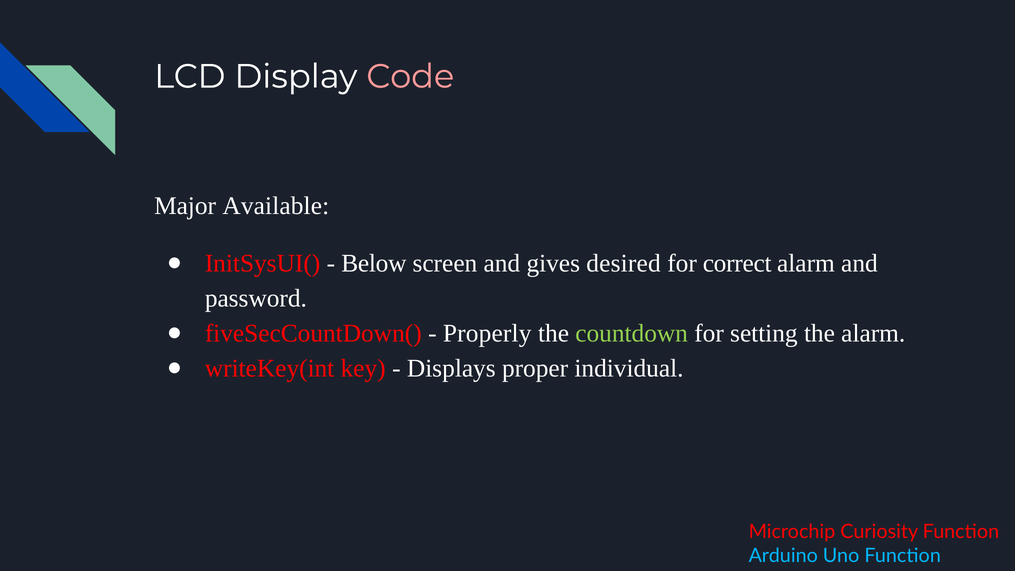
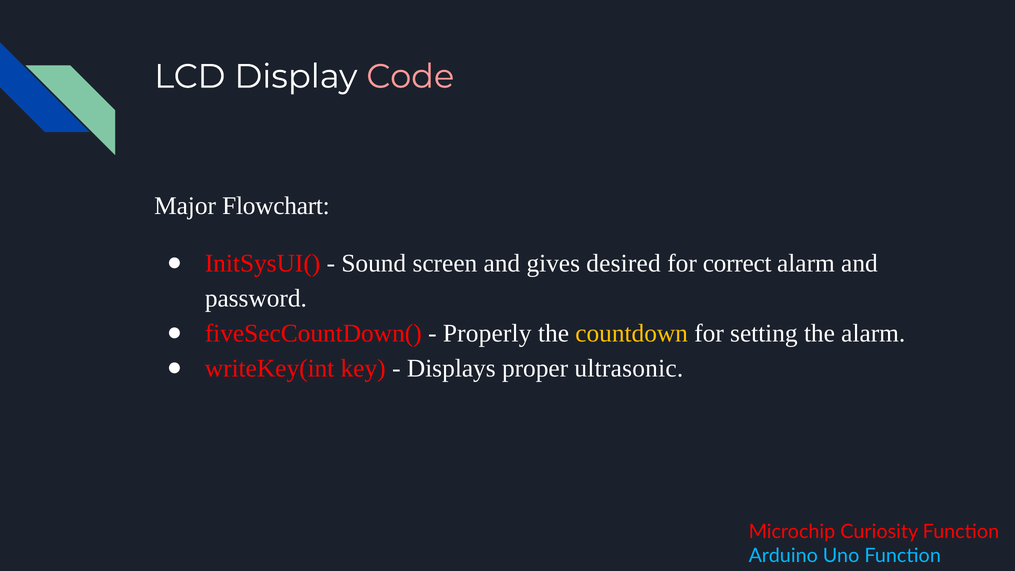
Available: Available -> Flowchart (276, 206)
Below: Below -> Sound (374, 263)
countdown colour: light green -> yellow (632, 333)
individual: individual -> ultrasonic (629, 368)
